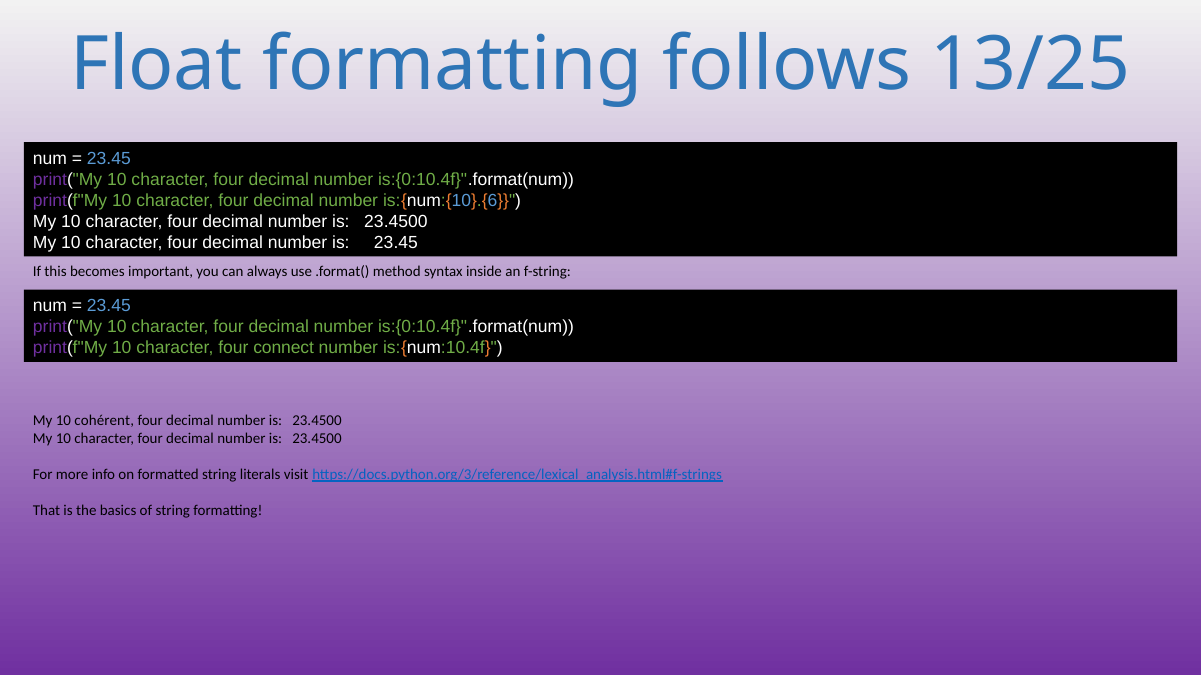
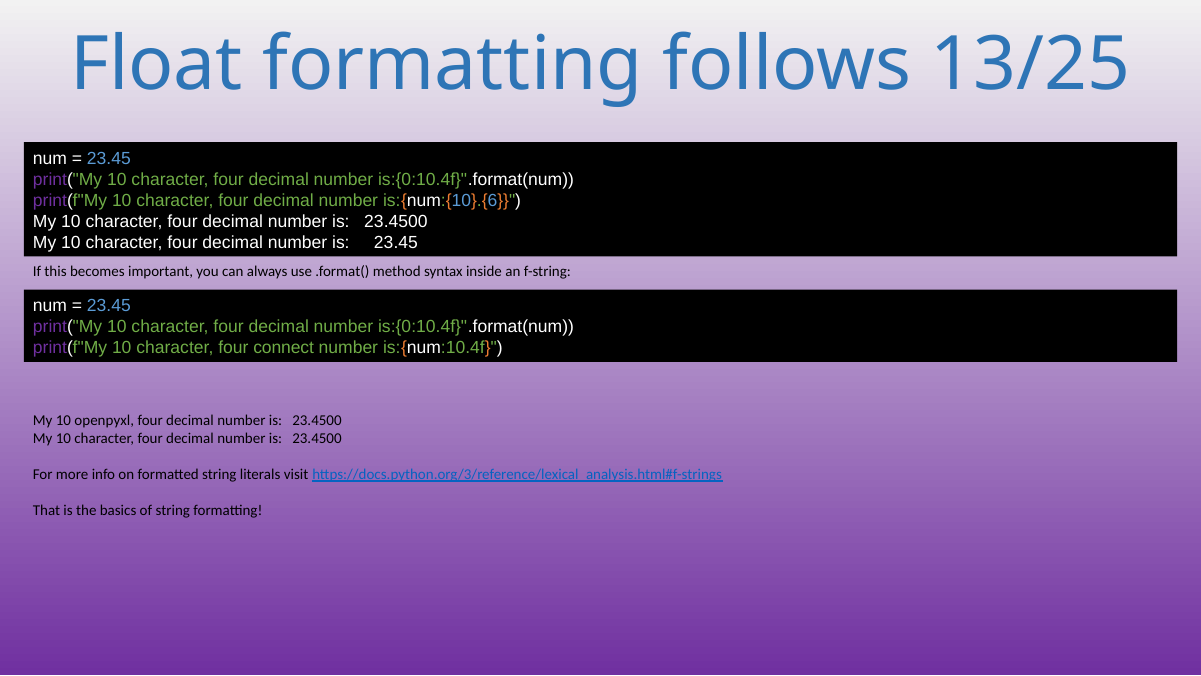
cohérent: cohérent -> openpyxl (104, 420)
